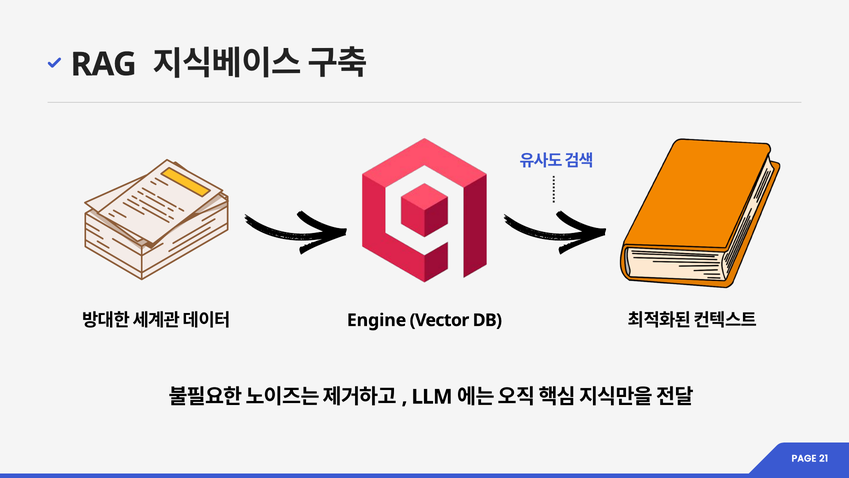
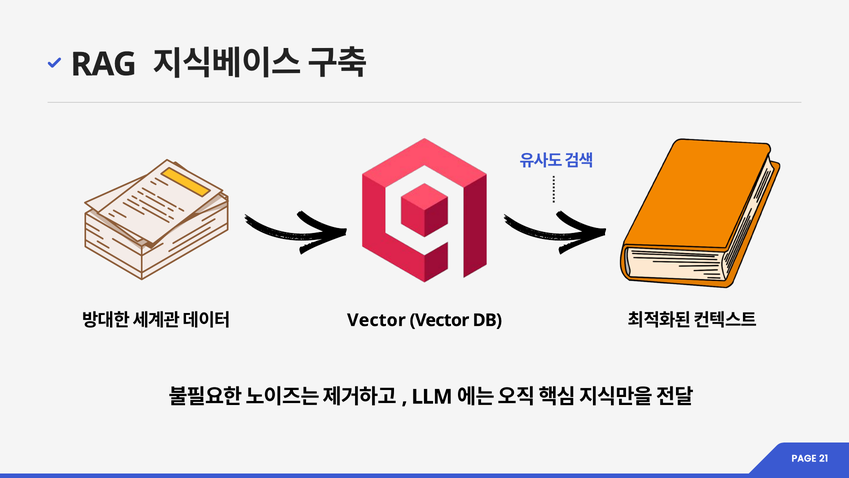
Engine: Engine -> Vector (376, 320)
